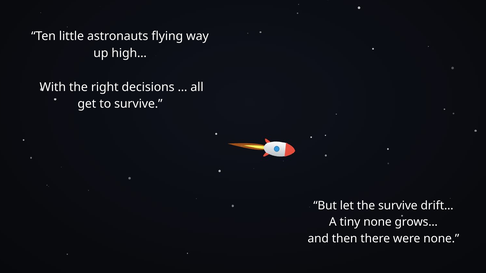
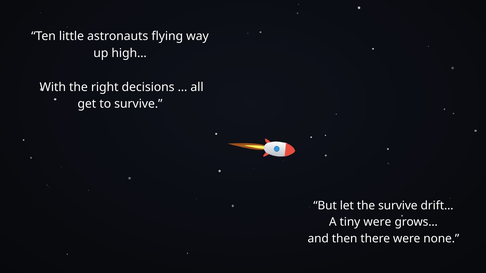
tiny none: none -> were (377, 222)
